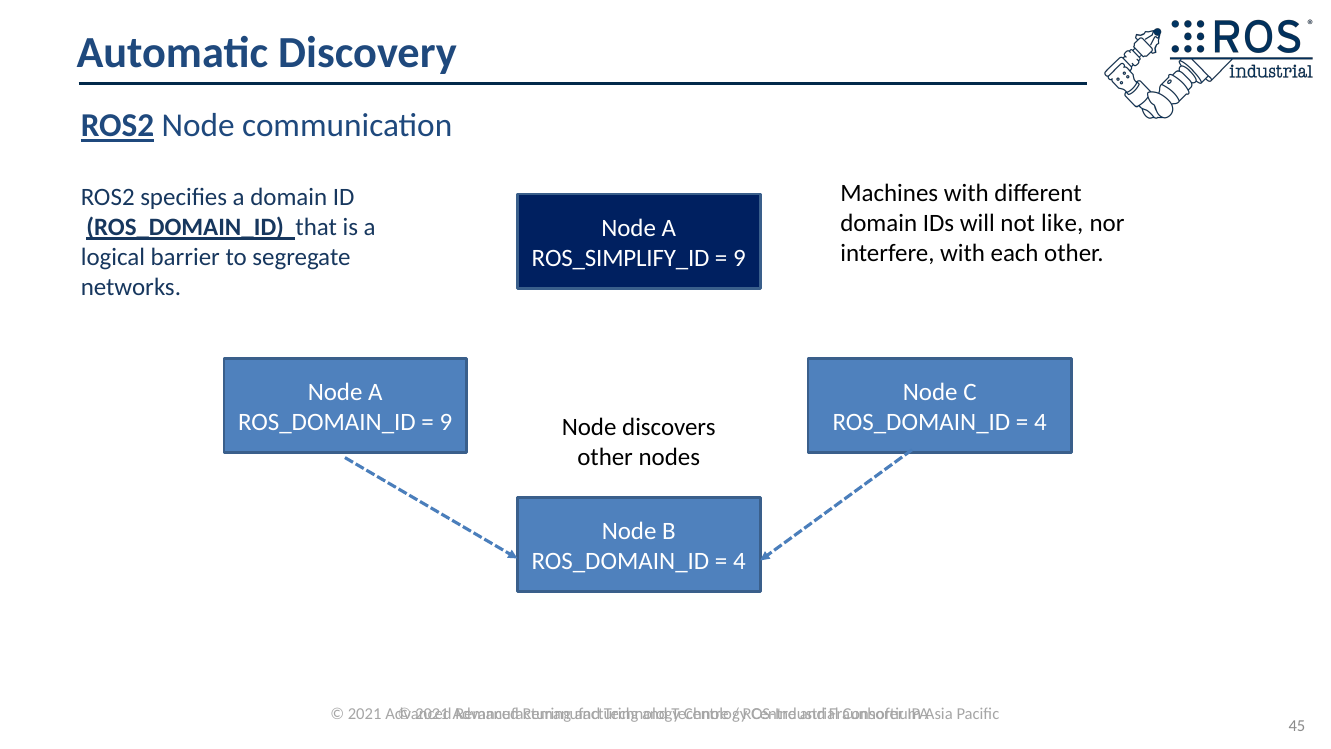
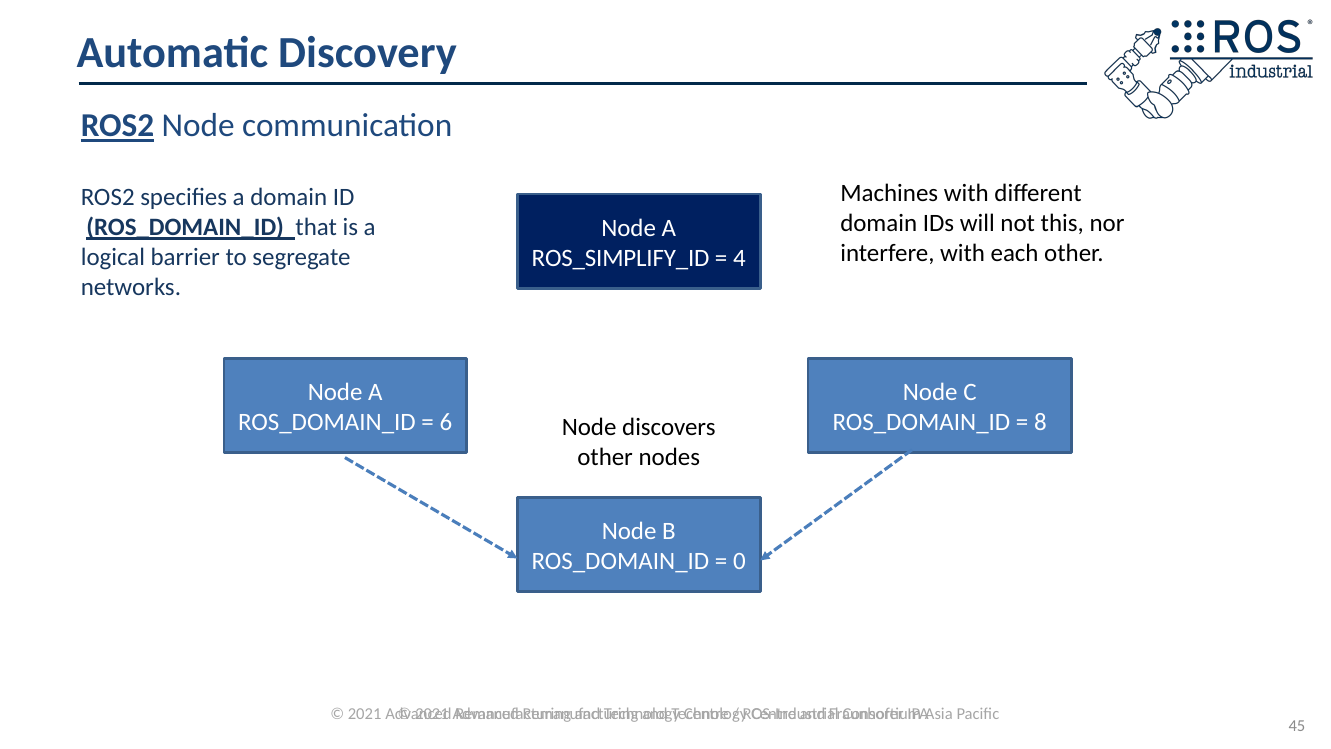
like: like -> this (1062, 223)
9: 9 -> 4 (739, 258)
9: 9 -> 6 (446, 422)
4: 4 -> 8 (1040, 422)
4: 4 -> 0 (739, 561)
